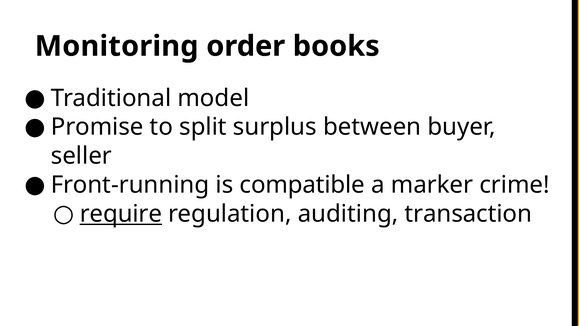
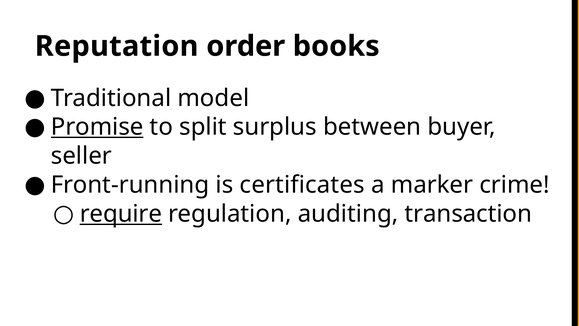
Monitoring: Monitoring -> Reputation (117, 46)
Promise underline: none -> present (97, 127)
compatible: compatible -> certificates (302, 185)
